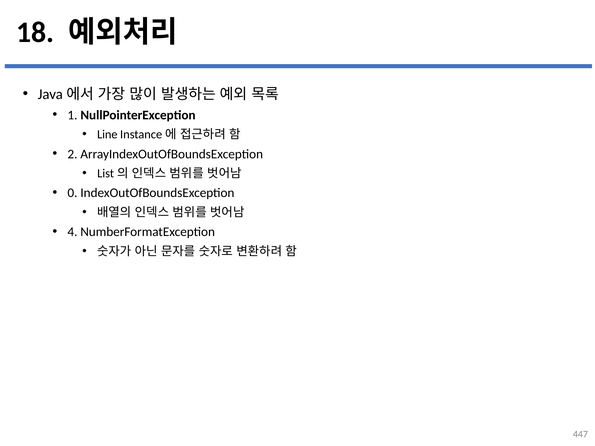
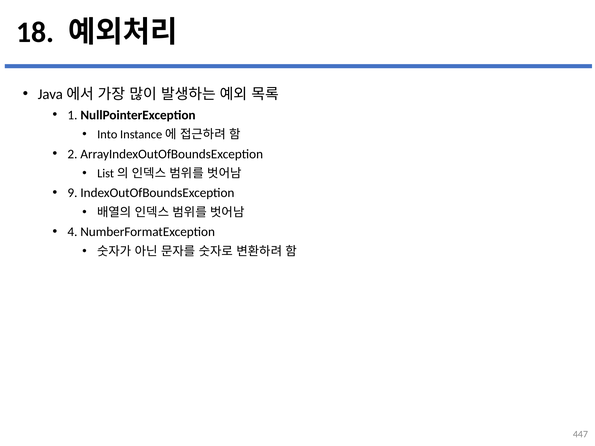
Line: Line -> Into (107, 135)
0: 0 -> 9 (72, 193)
